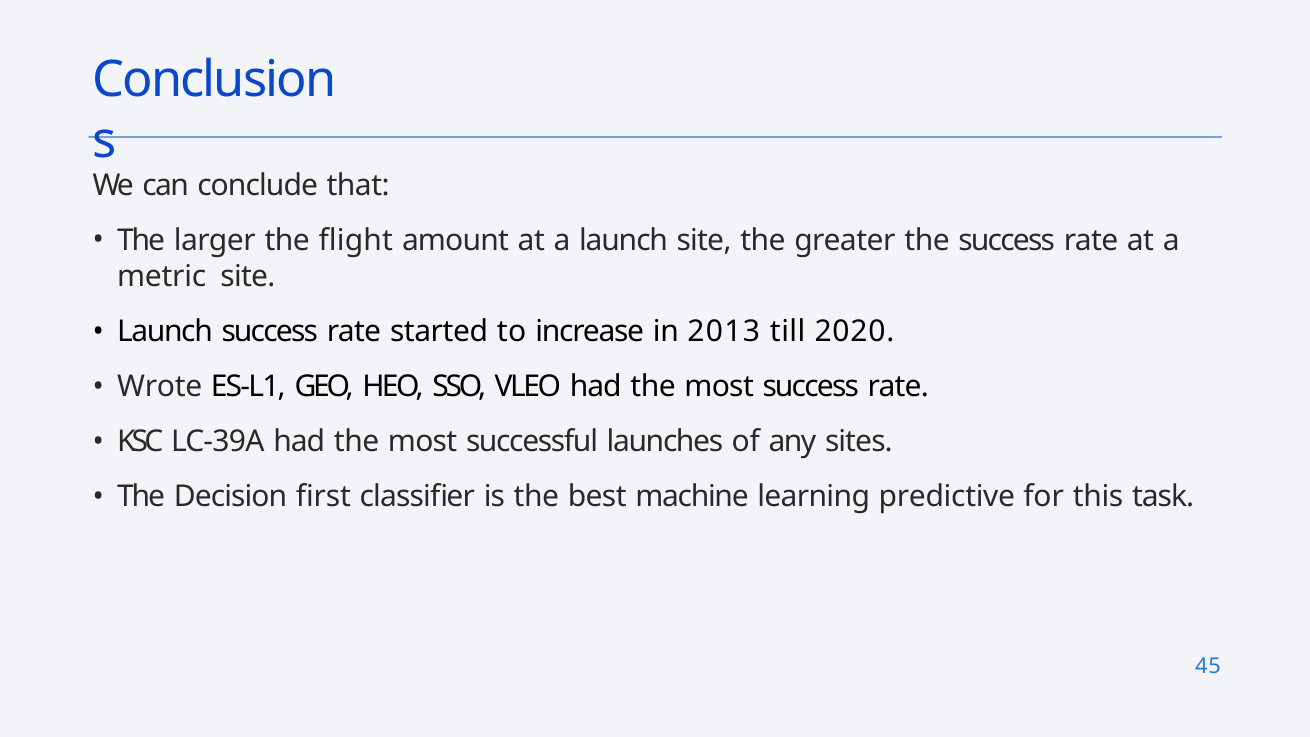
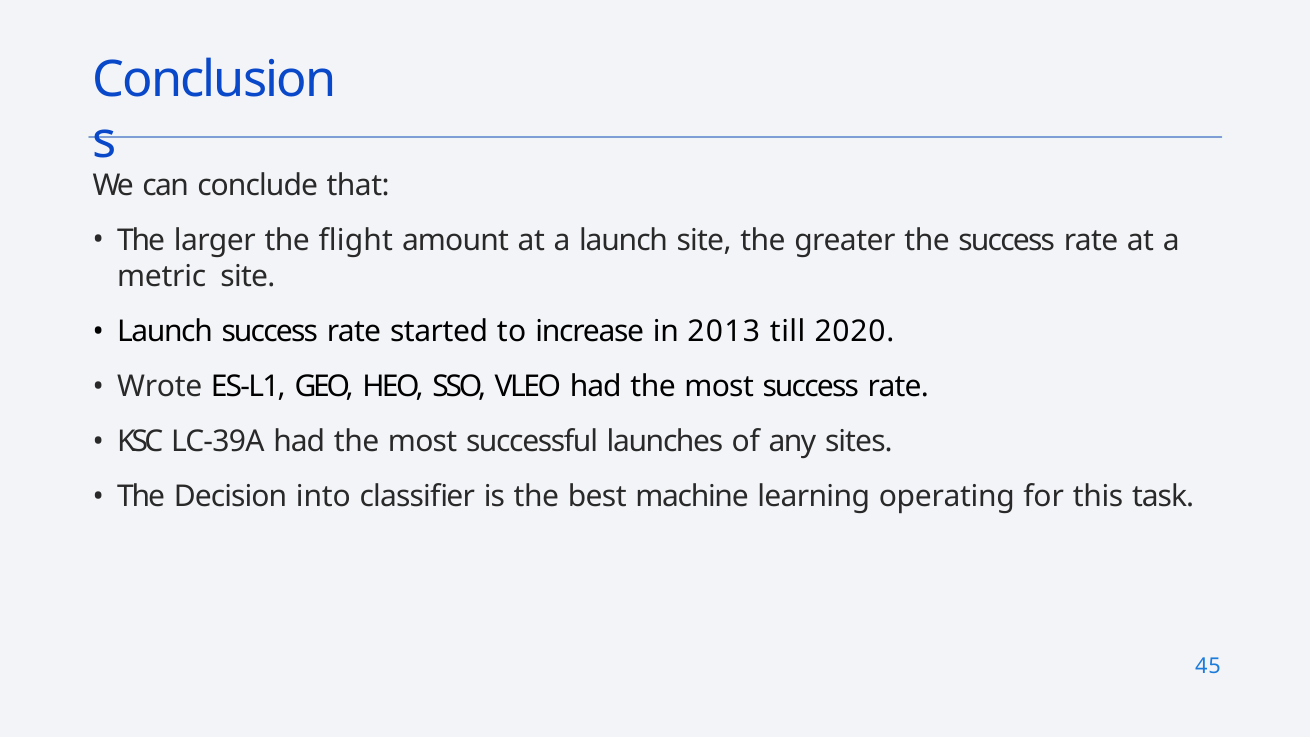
first: first -> into (323, 497)
predictive: predictive -> operating (947, 497)
